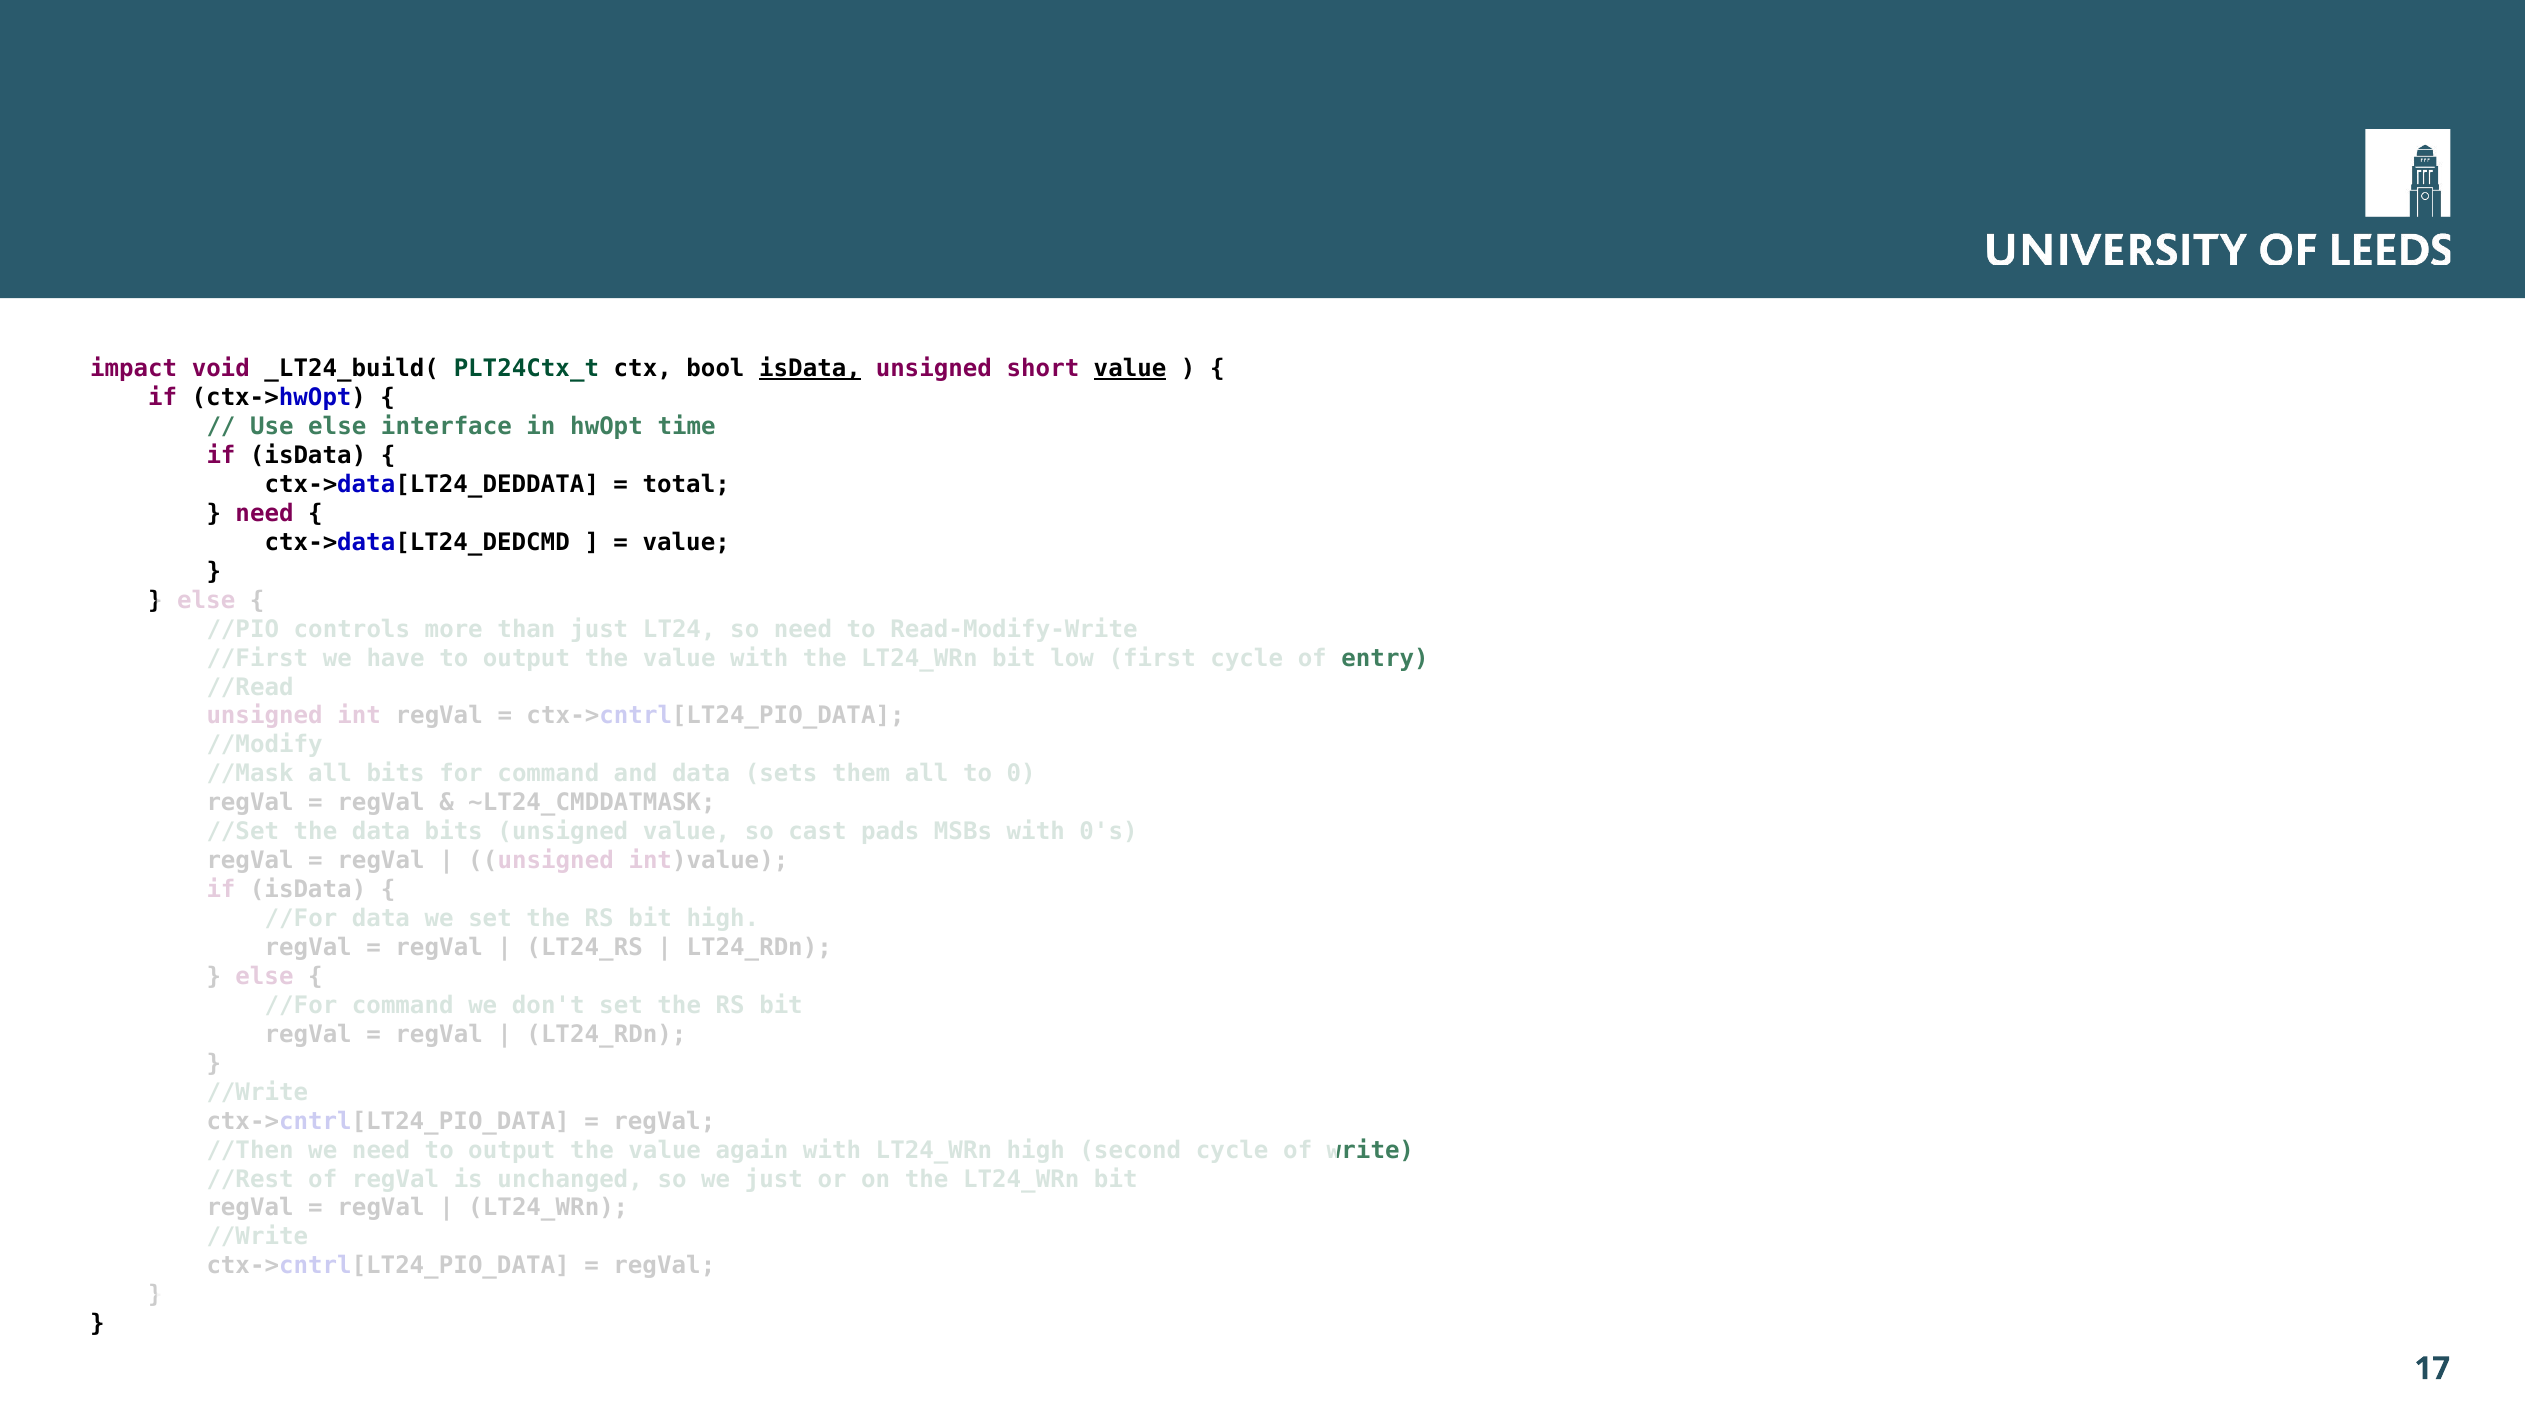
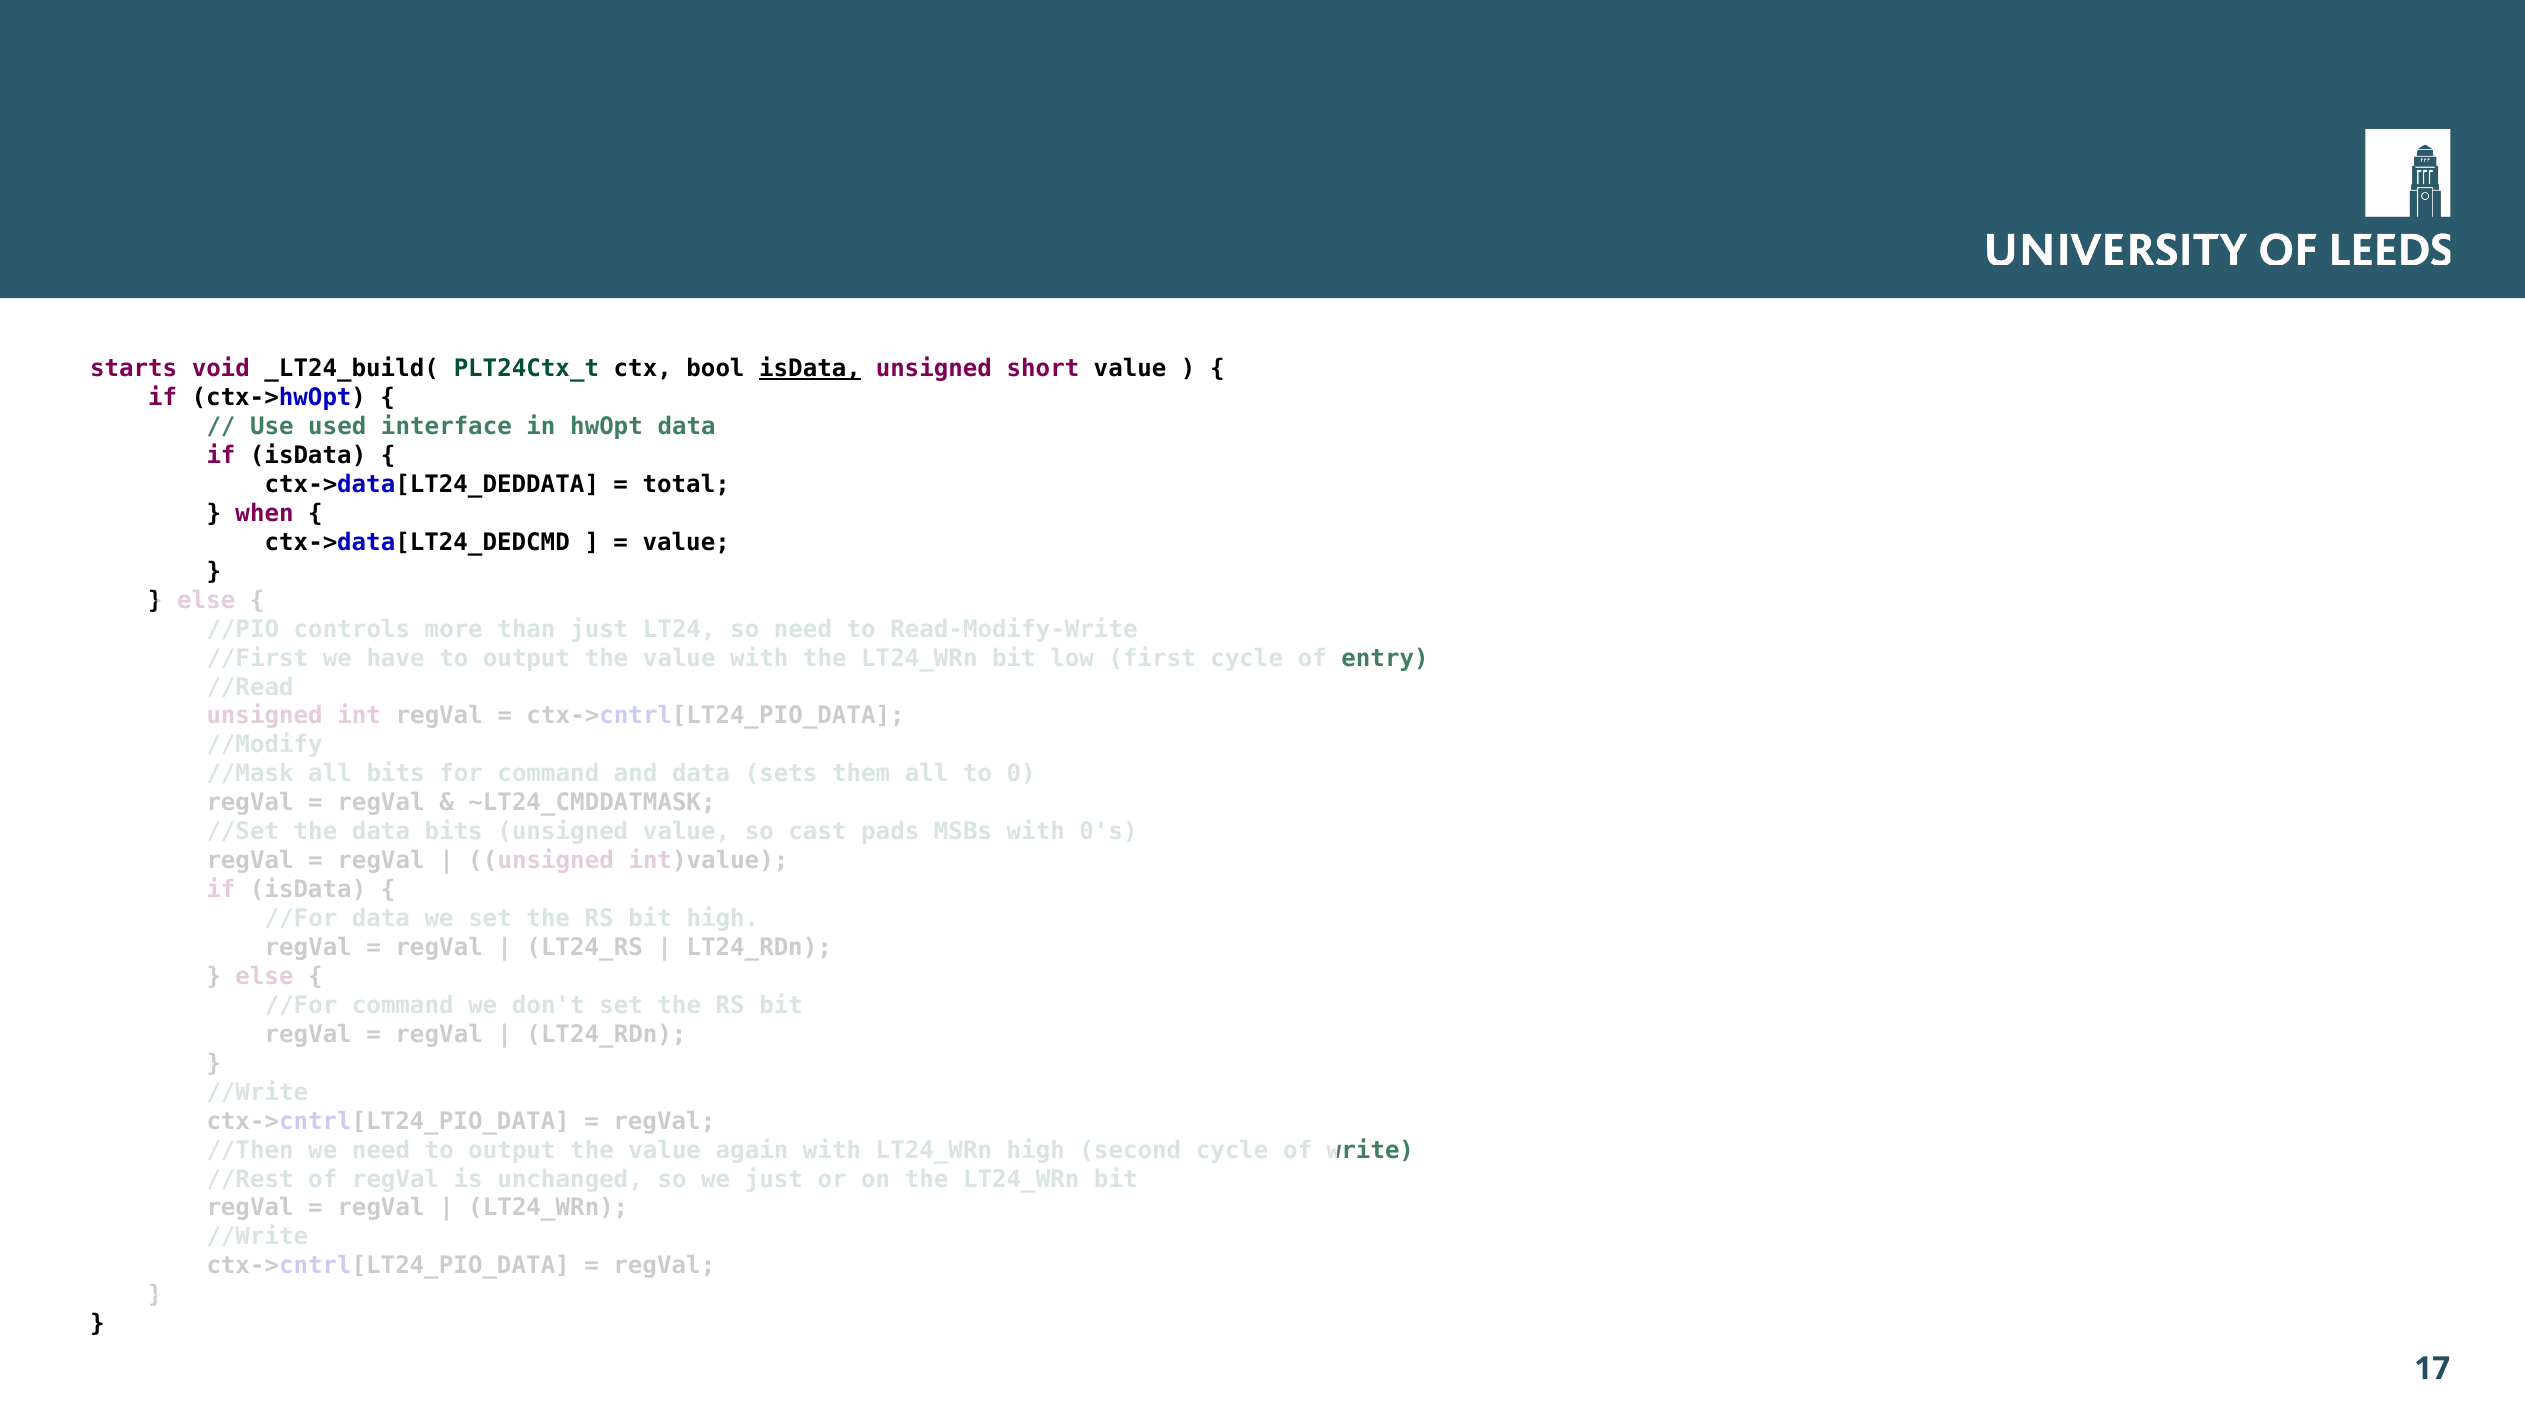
impact: impact -> starts (134, 369)
value underline: present -> none (1130, 369)
Use else: else -> used (337, 427)
hwOpt time: time -> data (687, 427)
need: need -> when (265, 514)
